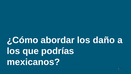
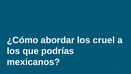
daño: daño -> cruel (104, 40)
